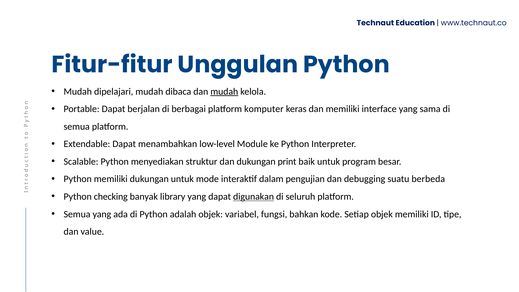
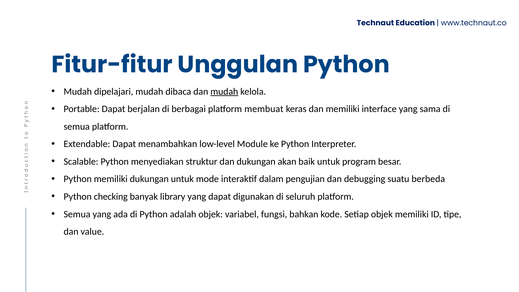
komputer: komputer -> membuat (264, 109)
print: print -> akan (287, 162)
digunakan underline: present -> none (254, 197)
